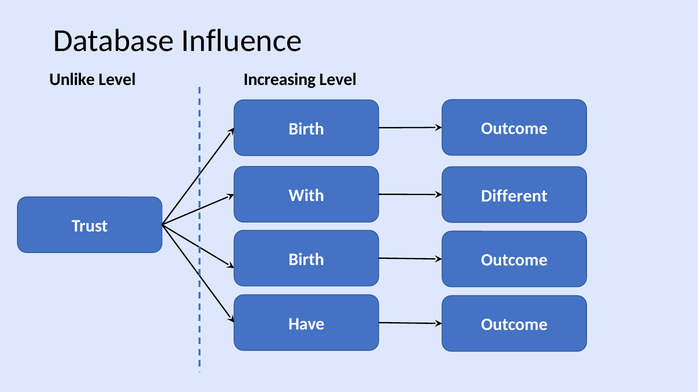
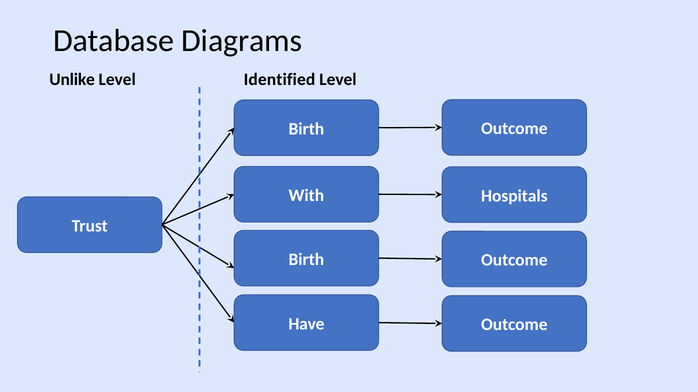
Influence: Influence -> Diagrams (242, 41)
Increasing: Increasing -> Identified (279, 80)
Different: Different -> Hospitals (514, 196)
